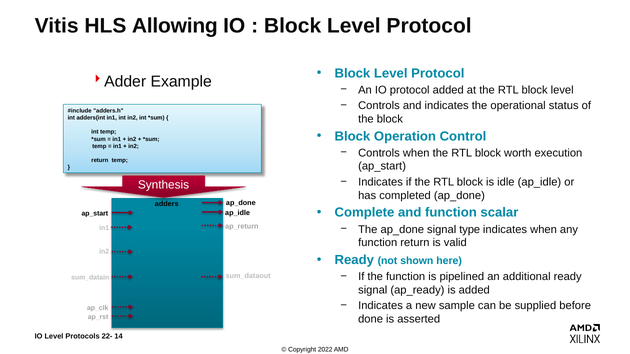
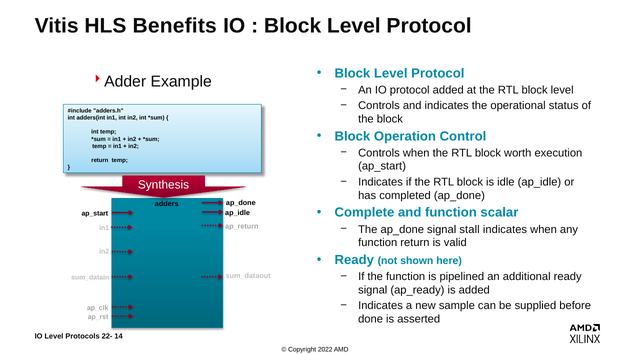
Allowing: Allowing -> Benefits (175, 26)
type: type -> stall (470, 230)
